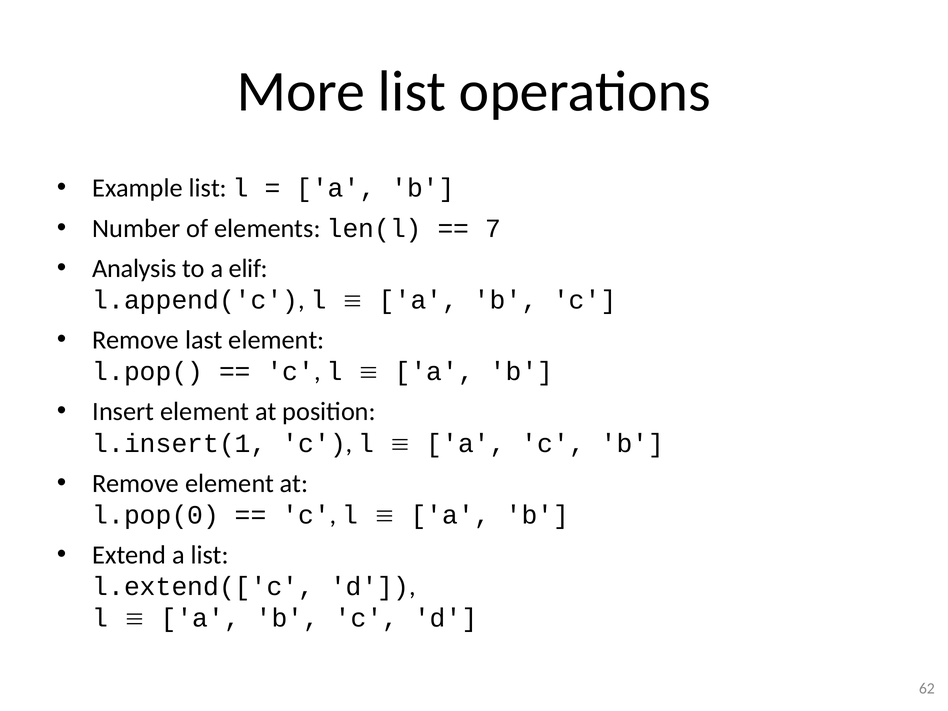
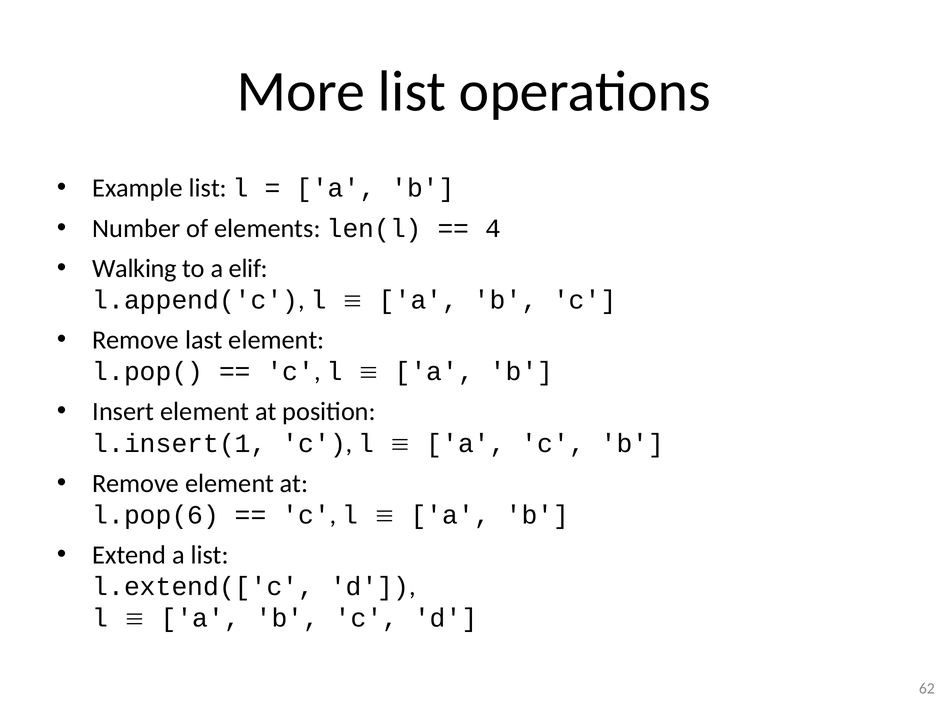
7: 7 -> 4 (493, 228)
Analysis: Analysis -> Walking (134, 268)
l.pop(0: l.pop(0 -> l.pop(6 (156, 515)
